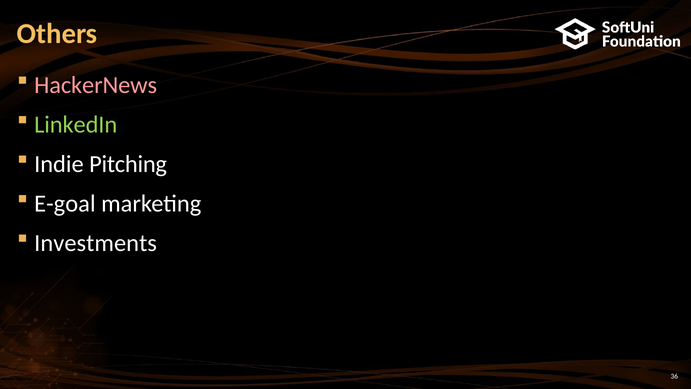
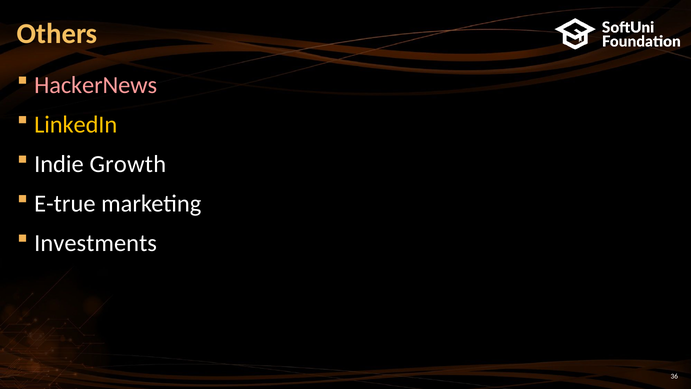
LinkedIn colour: light green -> yellow (76, 125)
Pitching: Pitching -> Growth (128, 164)
E-goal: E-goal -> E-true (65, 204)
